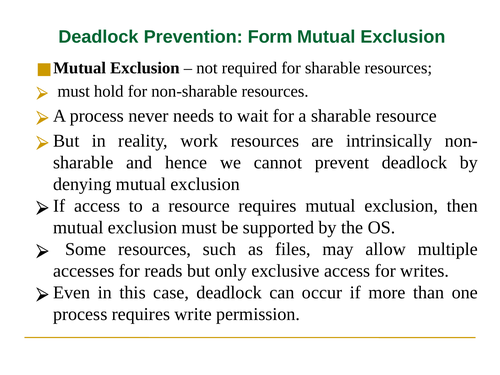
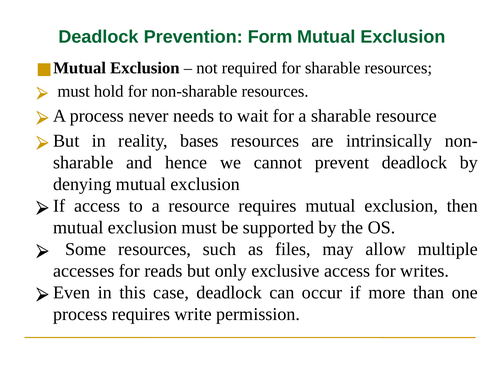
work: work -> bases (199, 141)
